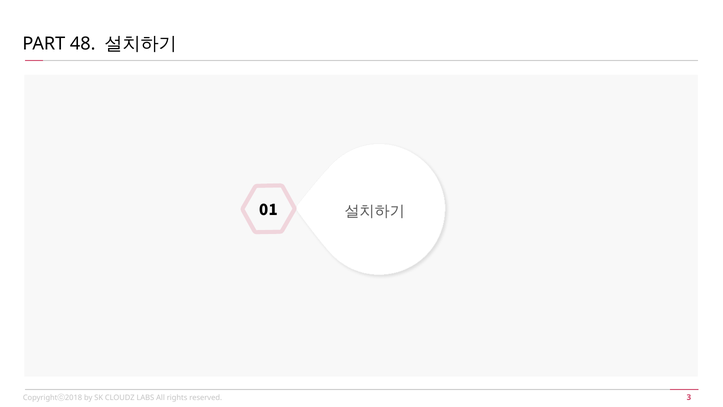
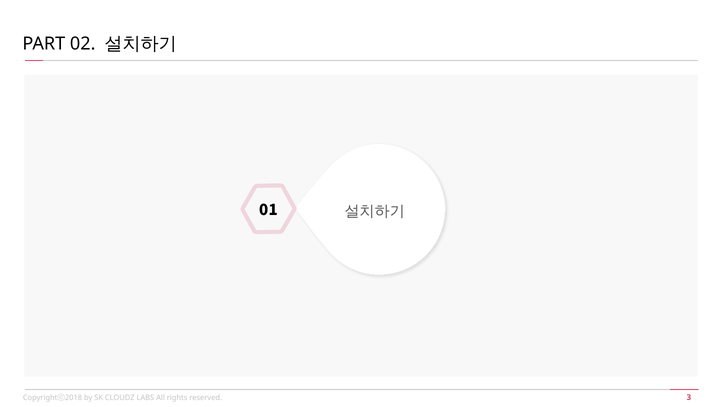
48: 48 -> 02 (83, 44)
